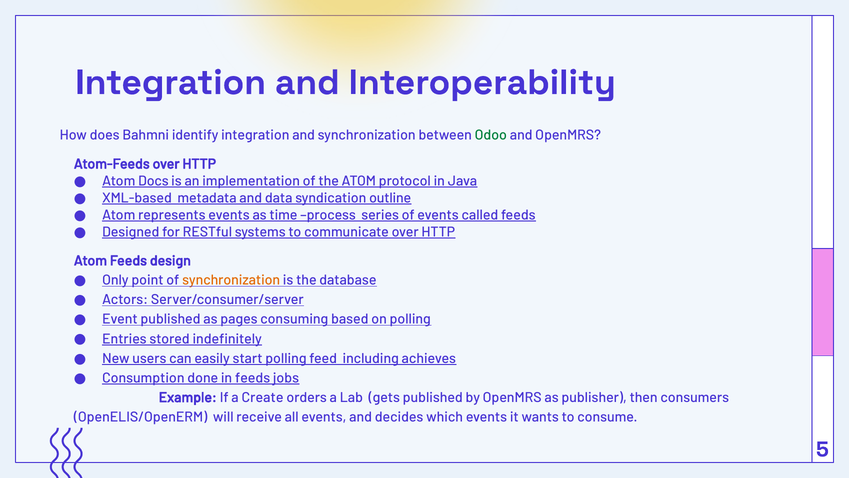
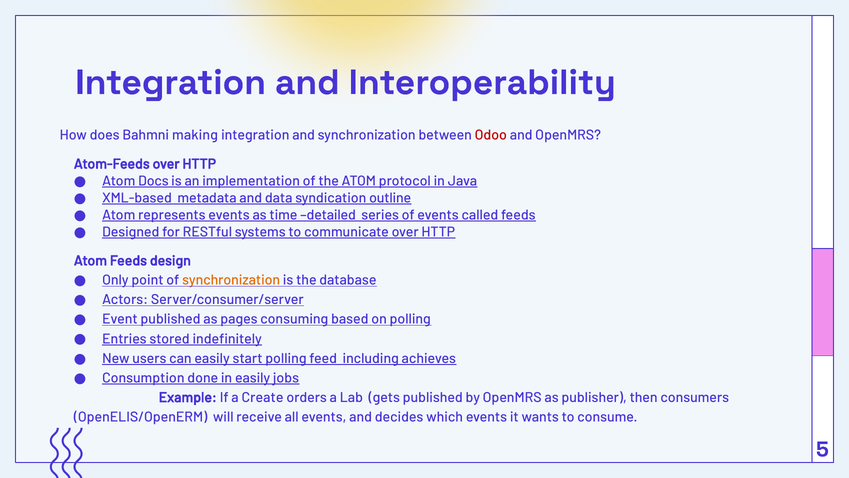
identify: identify -> making (195, 135)
Odoo colour: green -> red (491, 135)
process: process -> detailed (328, 215)
in feeds: feeds -> easily (253, 378)
